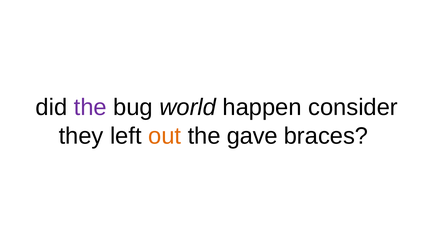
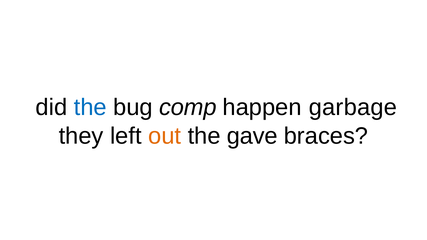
the colour: purple -> blue (90, 108)
world: world -> comp (188, 108)
consider: consider -> garbage (353, 108)
